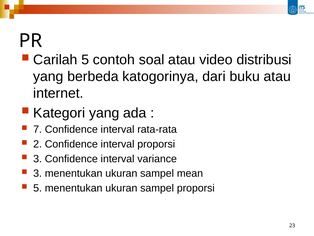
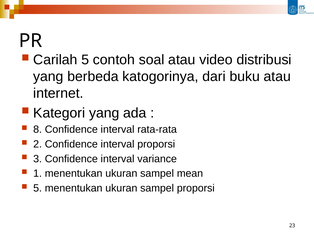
7: 7 -> 8 (38, 129)
3: 3 -> 1 (38, 173)
